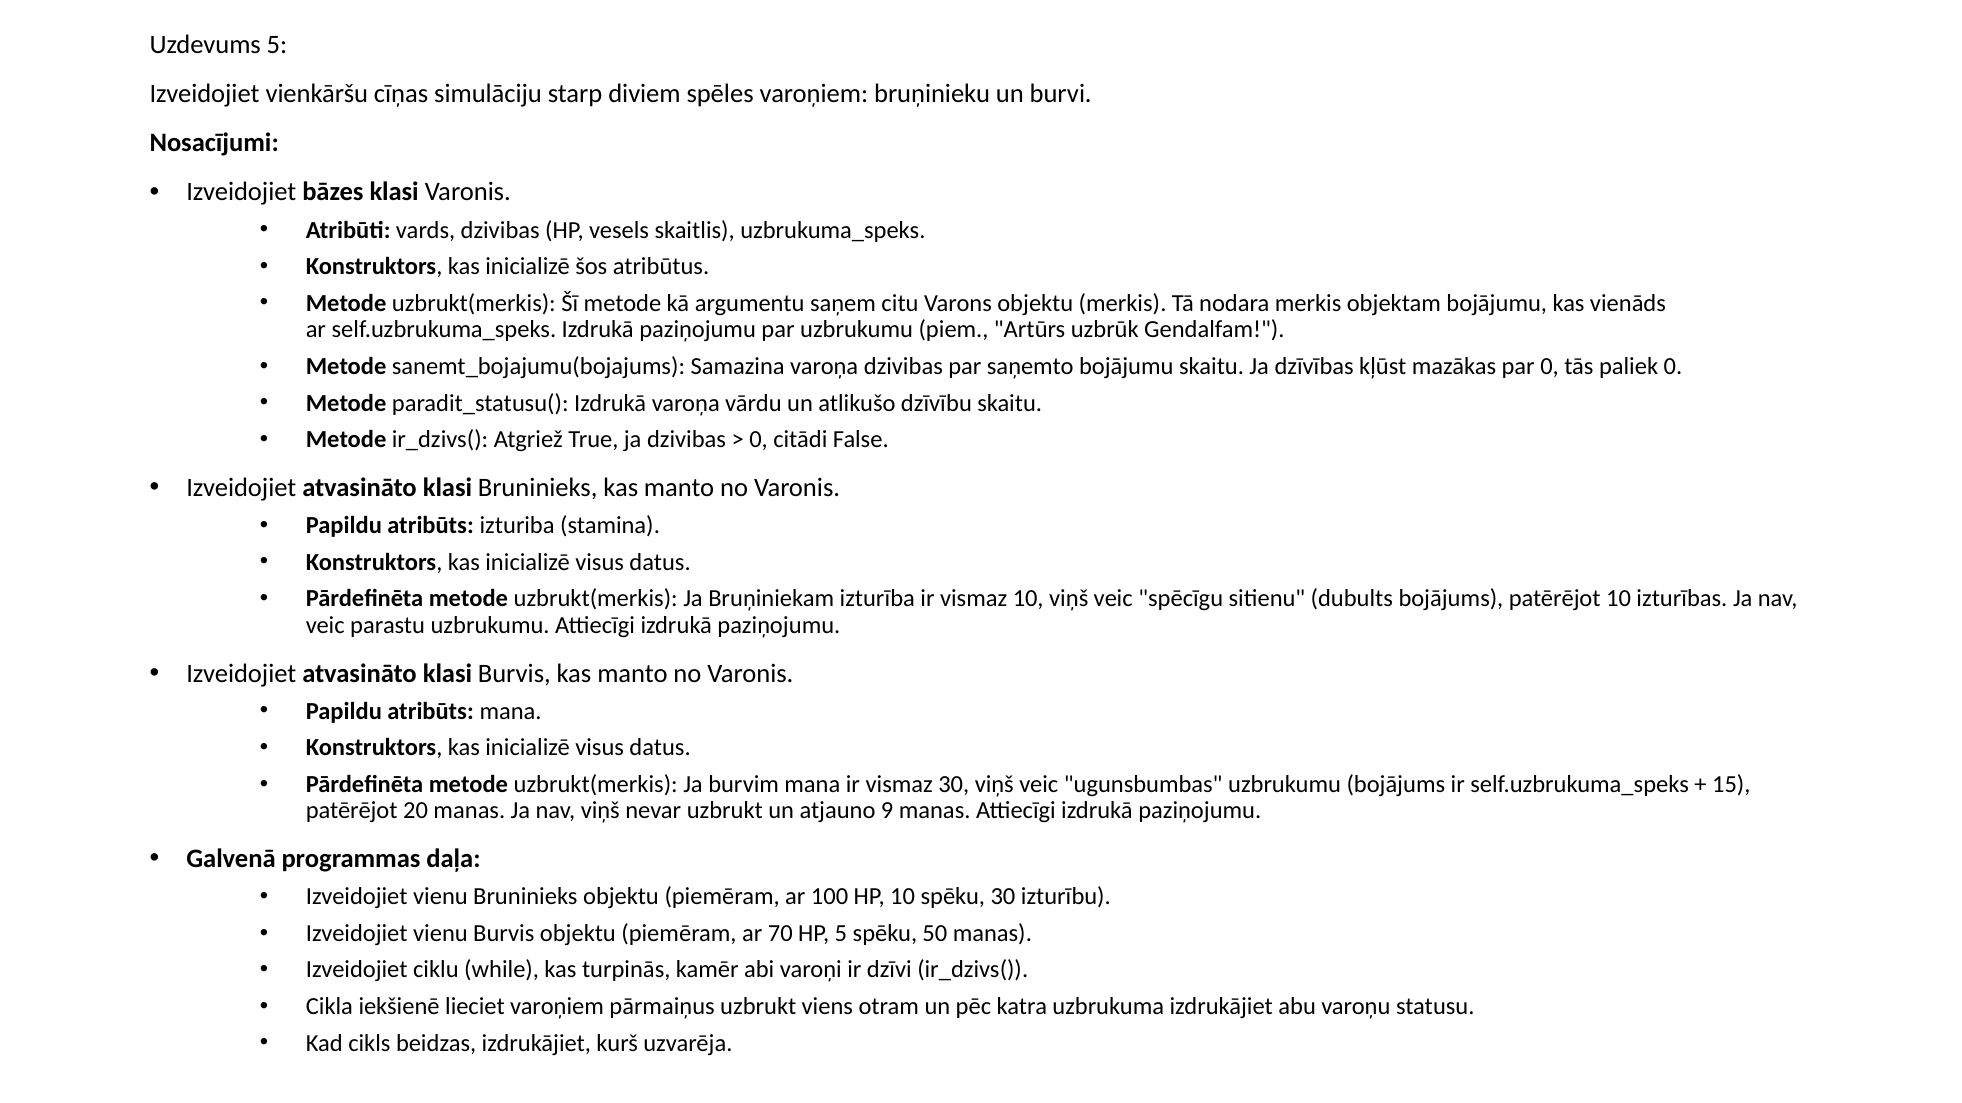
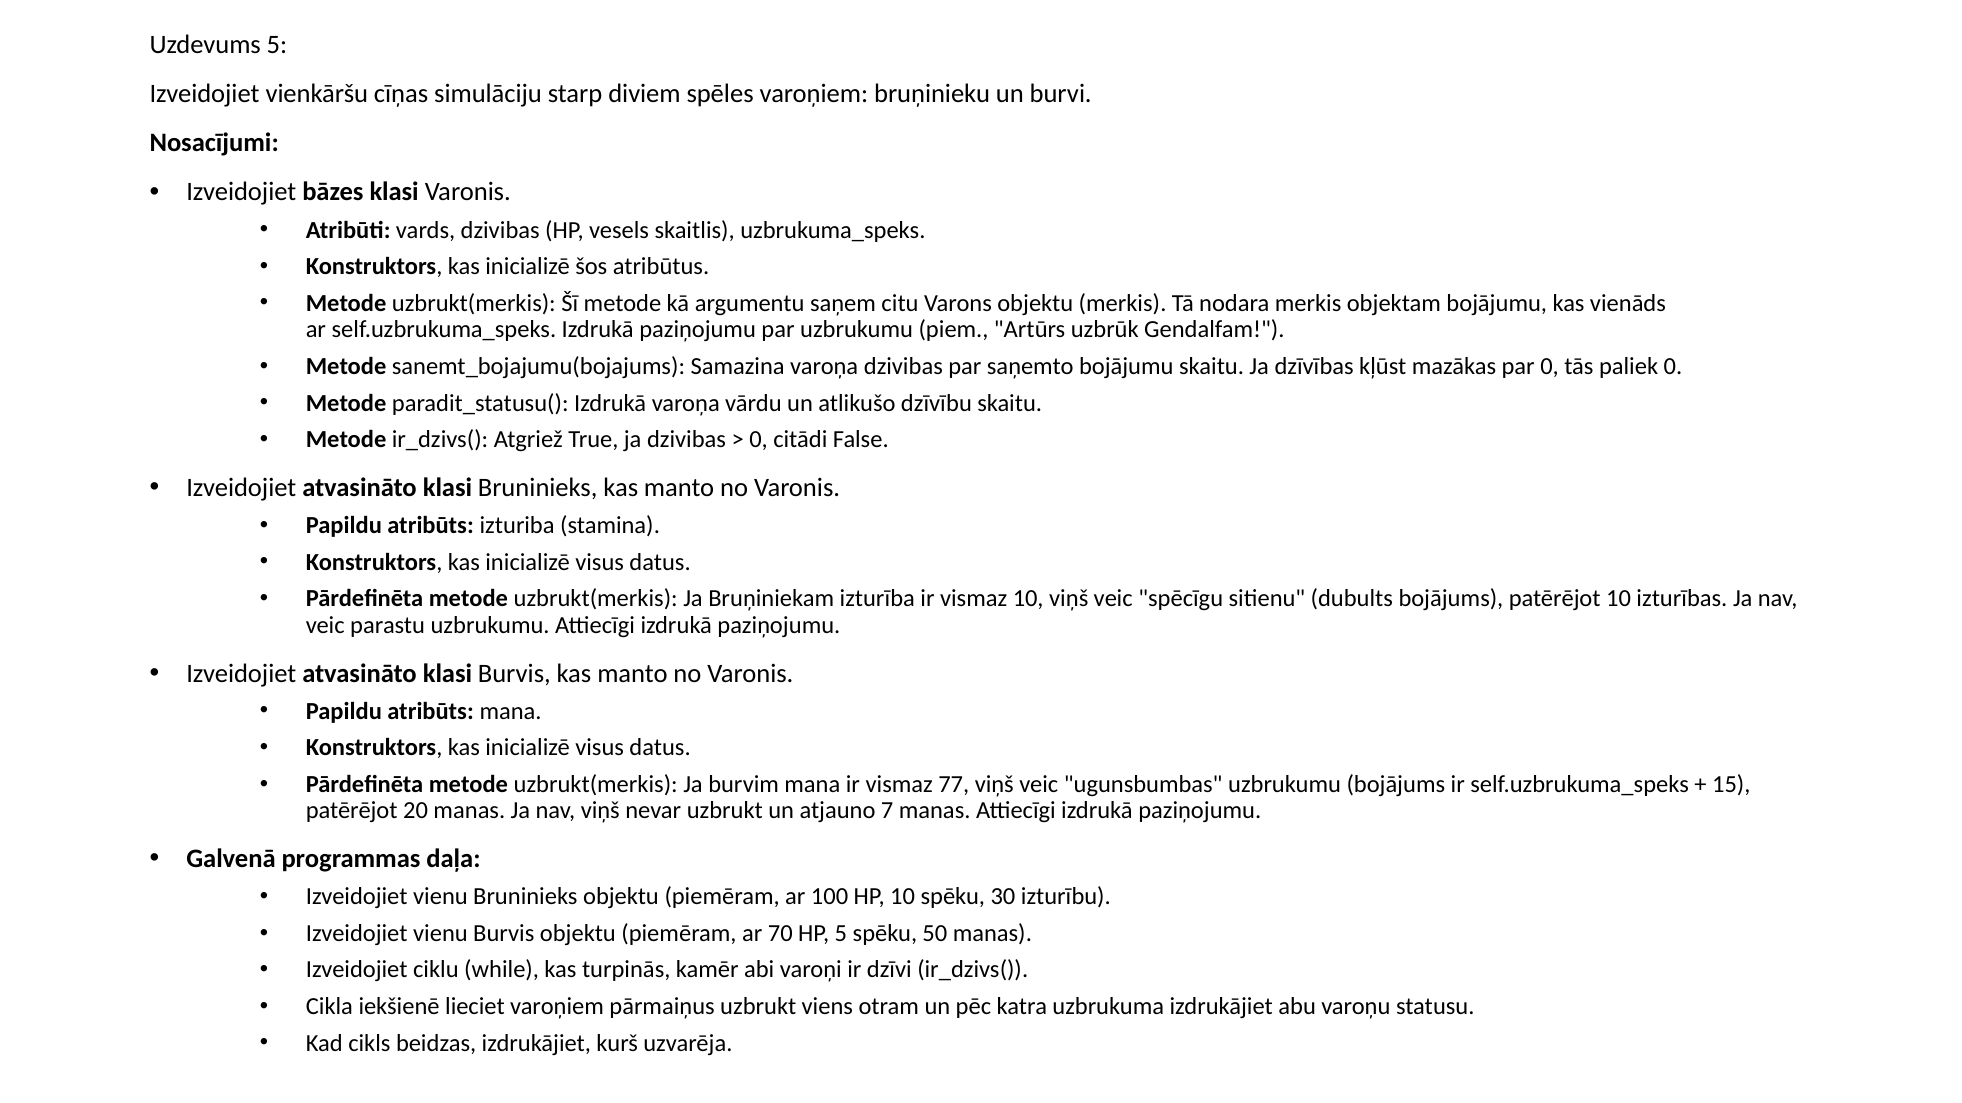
vismaz 30: 30 -> 77 (954, 785)
9: 9 -> 7 (887, 811)
